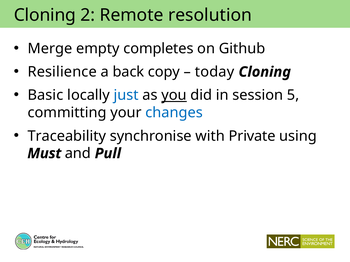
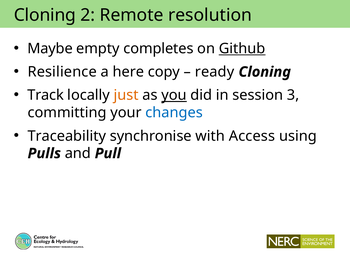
Merge: Merge -> Maybe (50, 49)
Github underline: none -> present (242, 49)
back: back -> here (128, 72)
today: today -> ready (215, 72)
Basic: Basic -> Track (46, 95)
just colour: blue -> orange (126, 95)
5: 5 -> 3 (293, 95)
Private: Private -> Access (252, 136)
Must: Must -> Pulls (44, 154)
